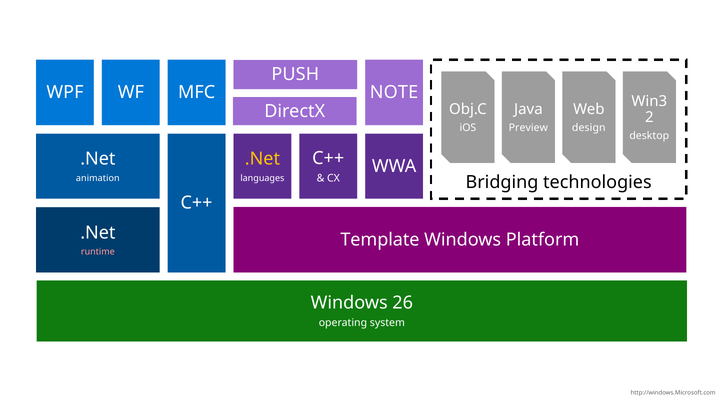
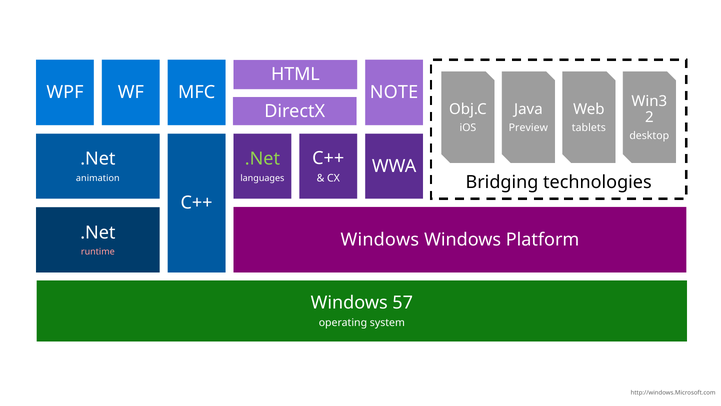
PUSH: PUSH -> HTML (295, 74)
design: design -> tablets (589, 127)
.Net colour: yellow -> light green (262, 159)
Template: Template -> Windows (380, 239)
26: 26 -> 57 (403, 303)
